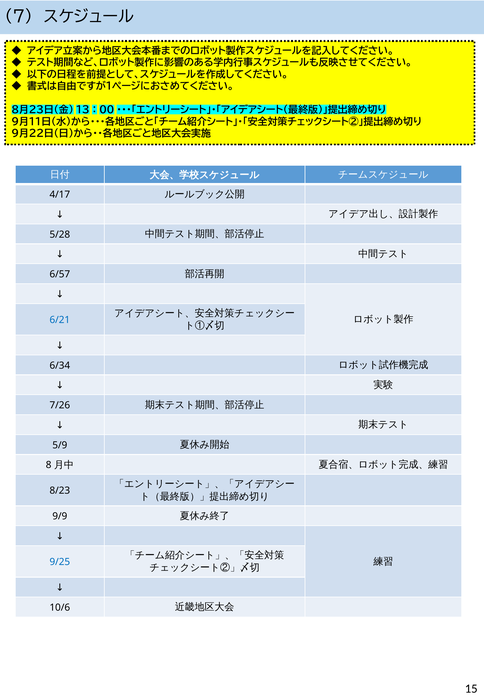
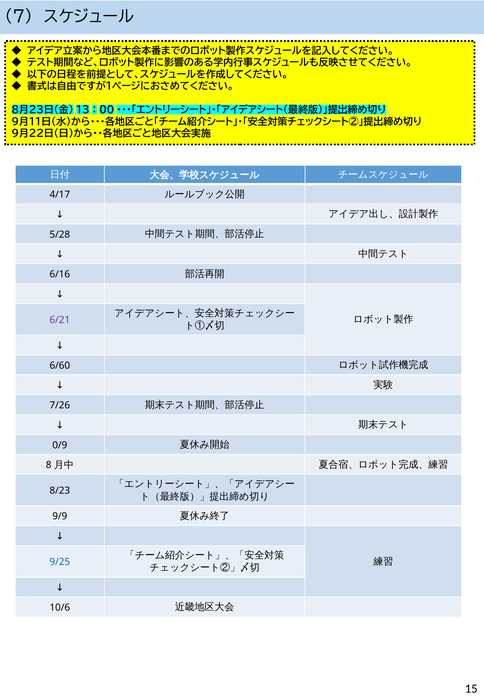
6/57: 6/57 -> 6/16 (60, 274)
6/21 colour: blue -> purple (60, 320)
6/34: 6/34 -> 6/60 (60, 366)
5/9: 5/9 -> 0/9 (60, 445)
